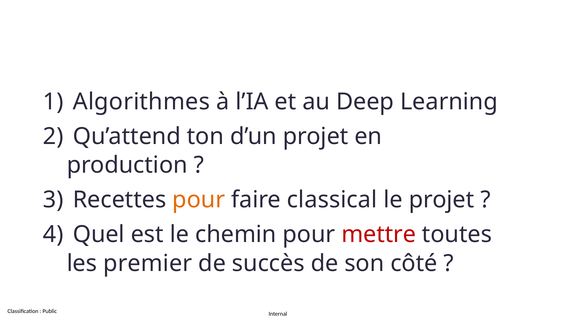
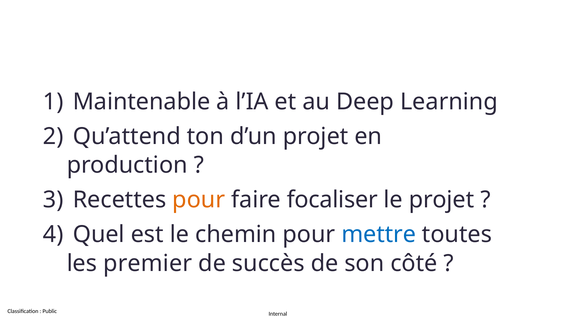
Algorithmes: Algorithmes -> Maintenable (142, 102)
classical: classical -> focaliser (332, 200)
mettre colour: red -> blue (379, 234)
